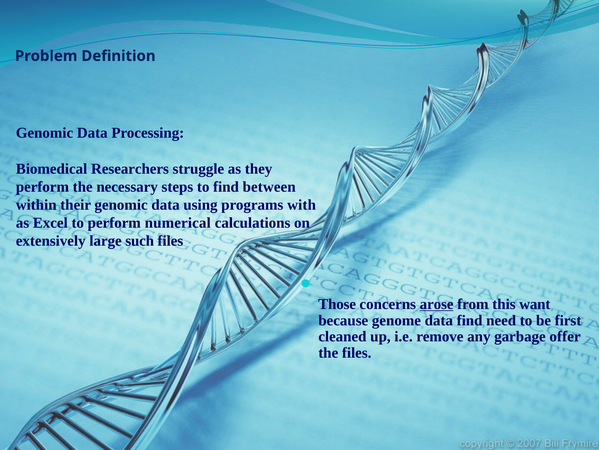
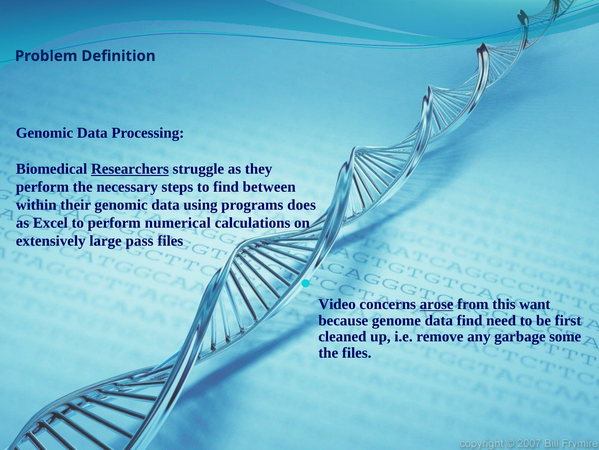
Researchers underline: none -> present (130, 169)
with: with -> does (302, 205)
such: such -> pass (140, 241)
Those: Those -> Video (337, 304)
offer: offer -> some (565, 336)
